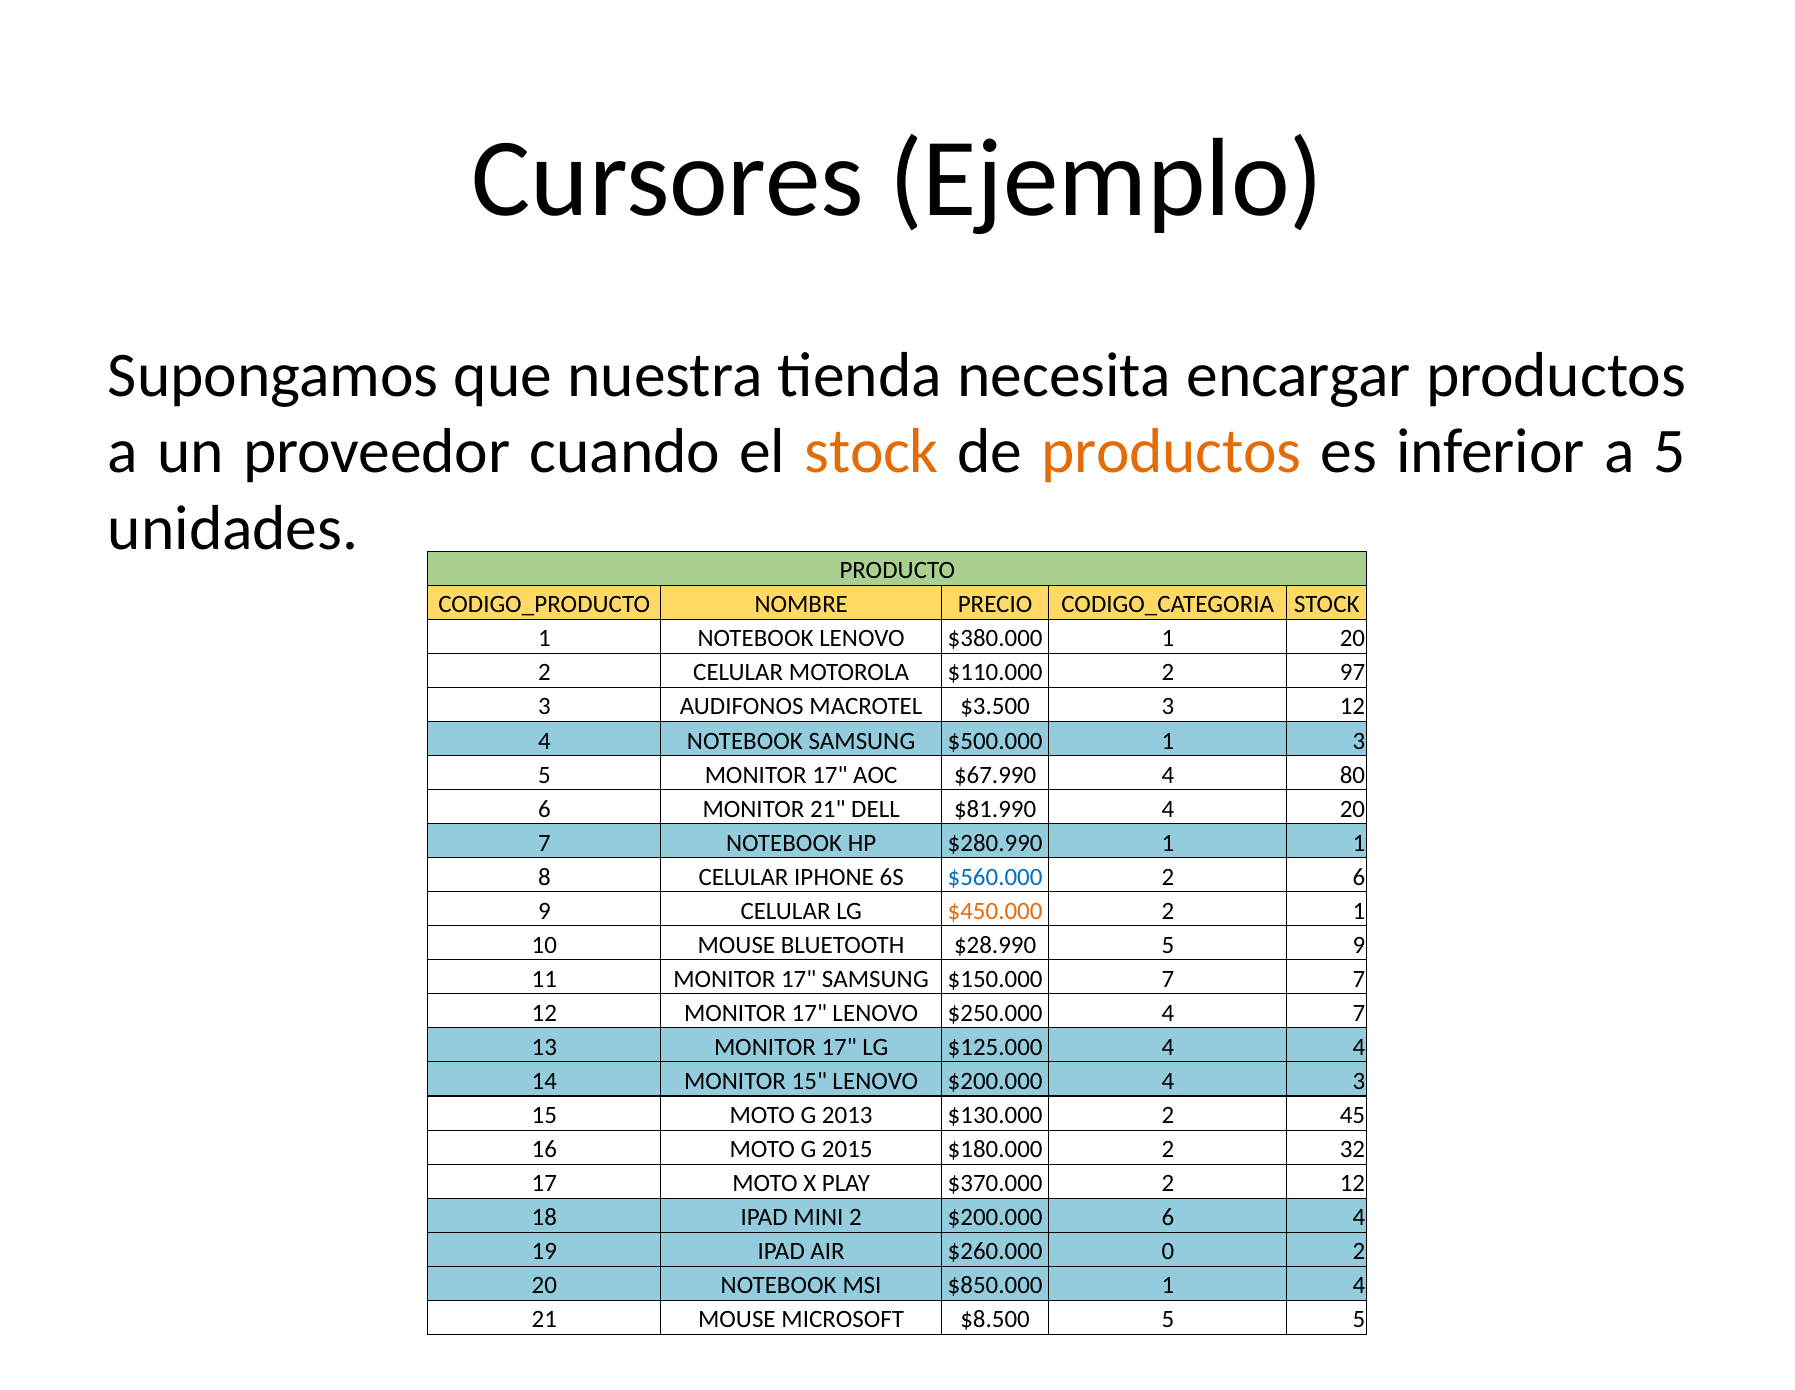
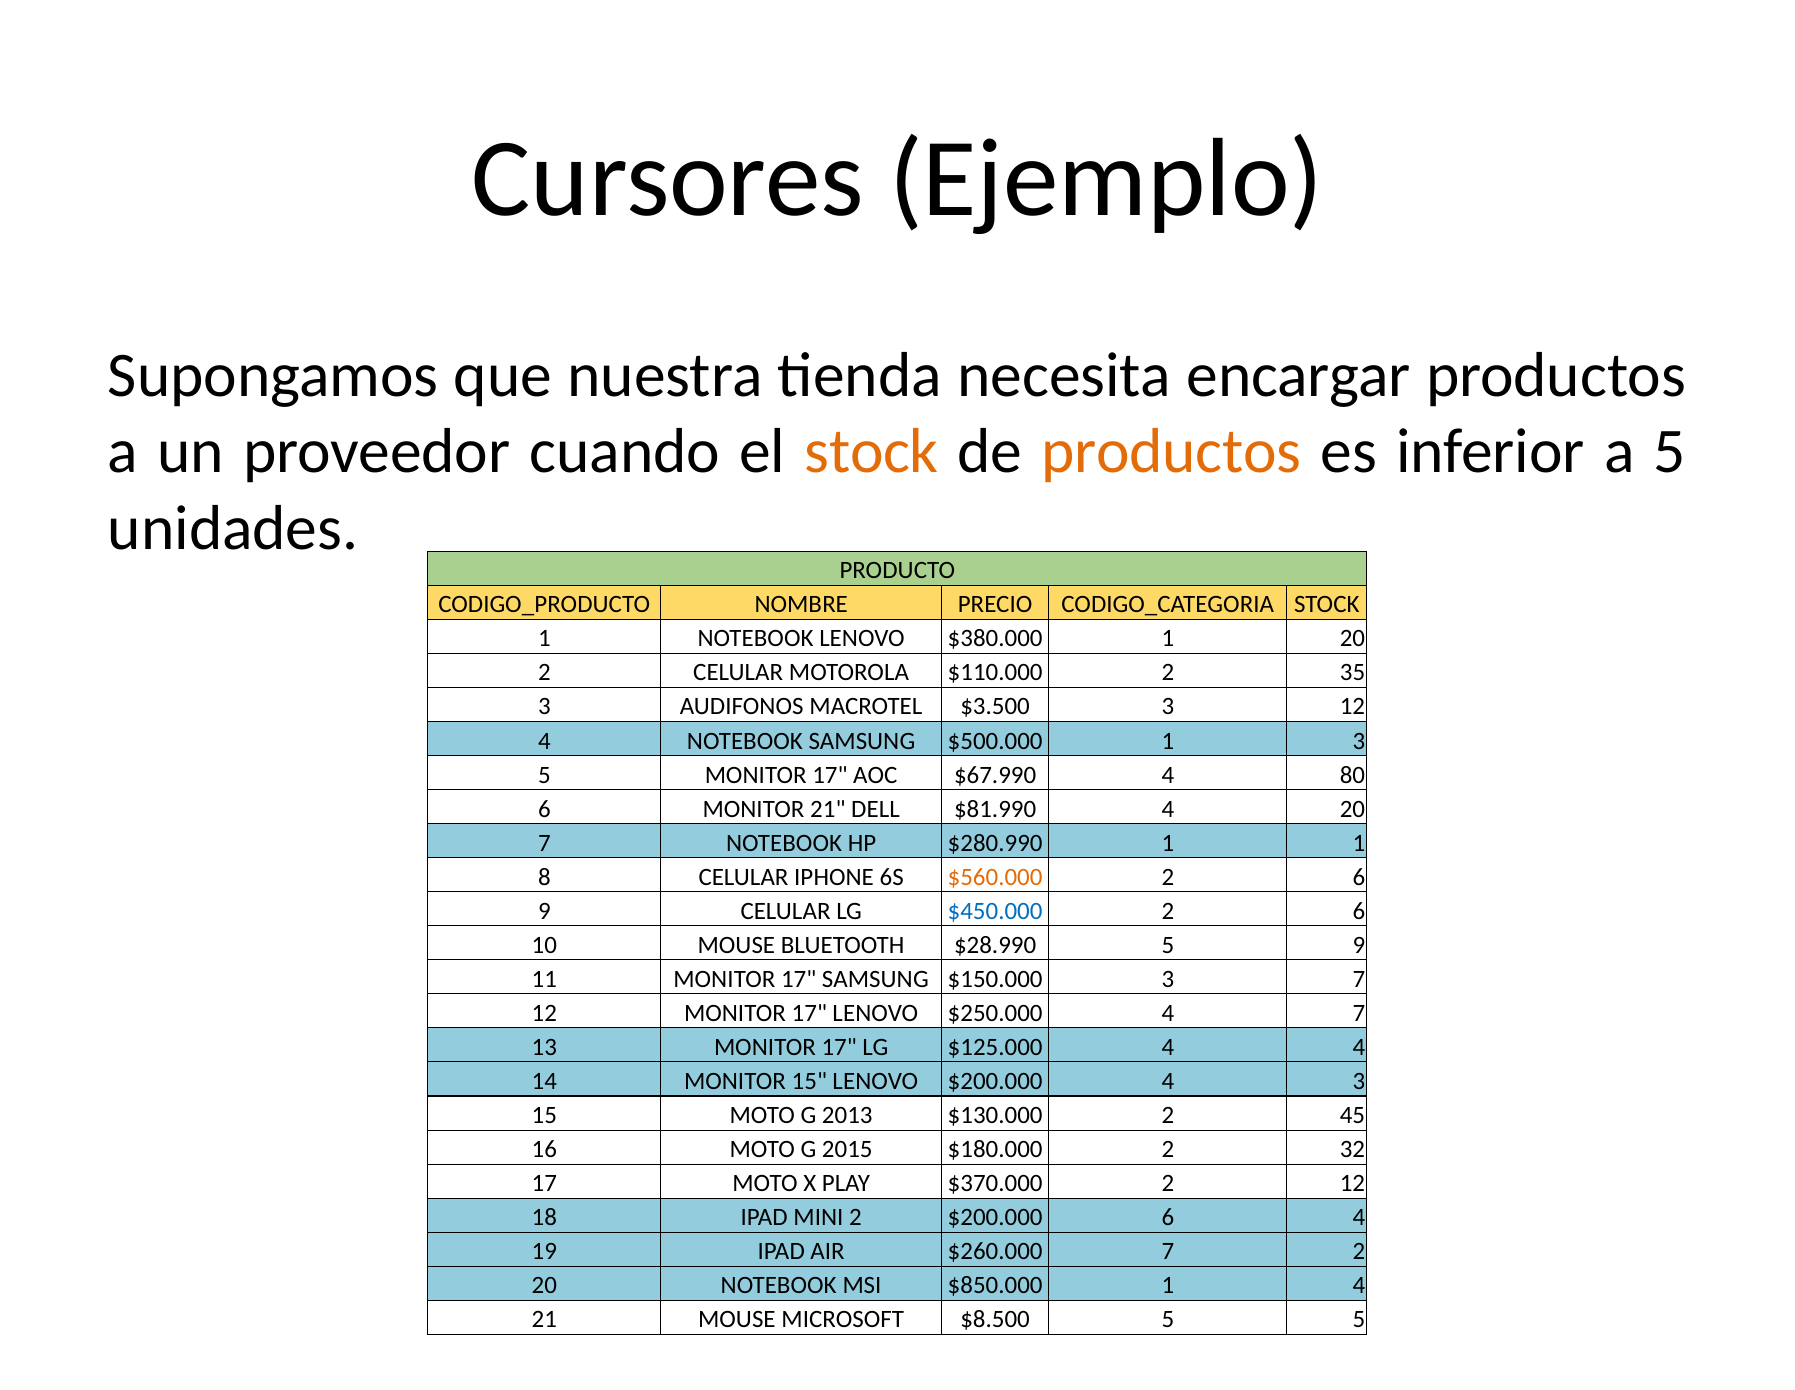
97: 97 -> 35 (1353, 673)
$560.000 colour: blue -> orange (995, 877)
$450.000 colour: orange -> blue (995, 911)
1: 1 -> 6 (1359, 911)
$150.000 7: 7 -> 3 (1168, 979)
$260.000 0: 0 -> 7 (1168, 1251)
